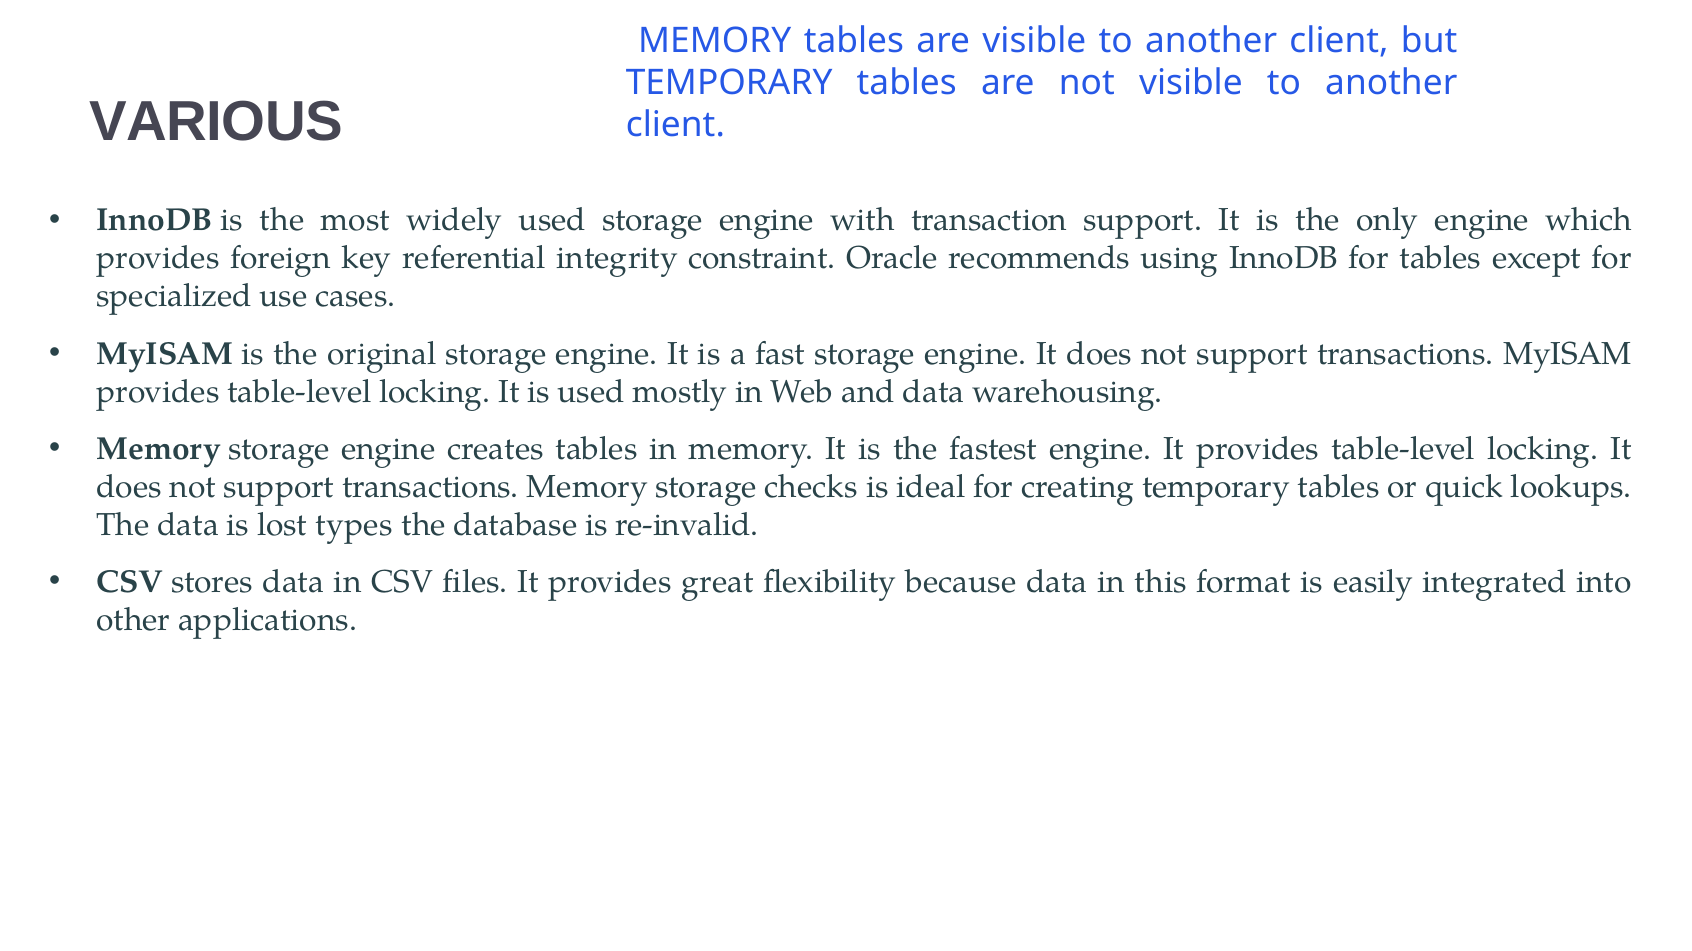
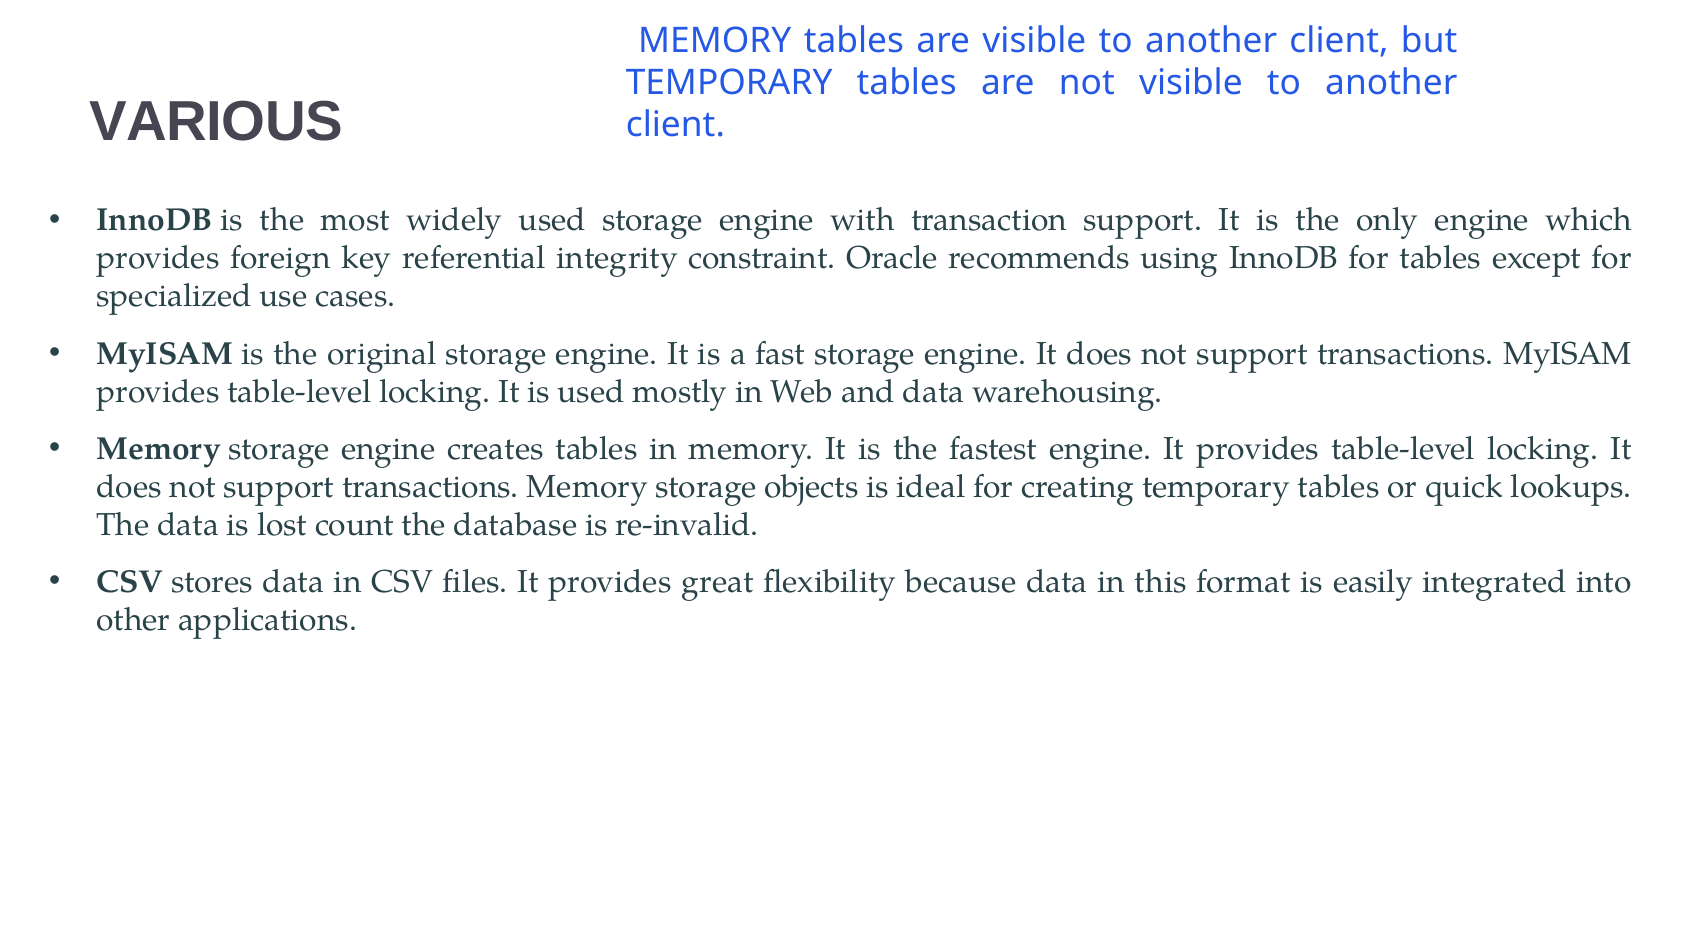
checks: checks -> objects (811, 487)
types: types -> count (354, 525)
